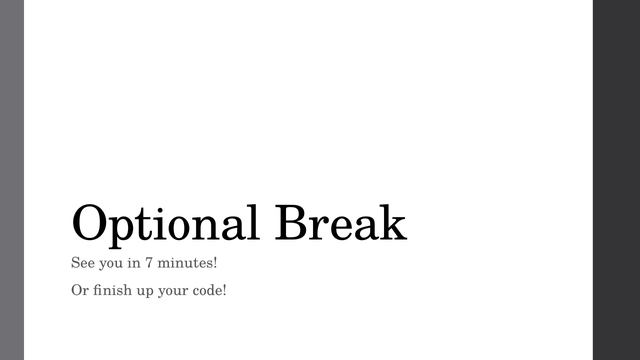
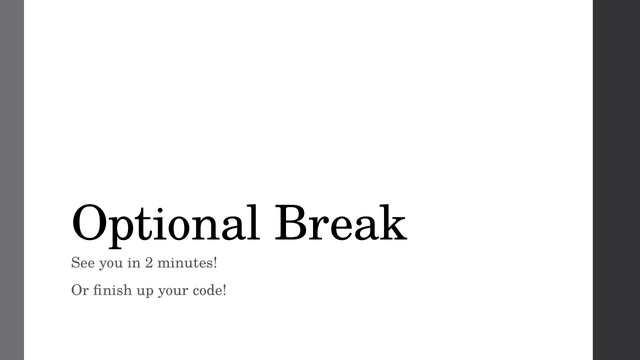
7: 7 -> 2 (149, 263)
